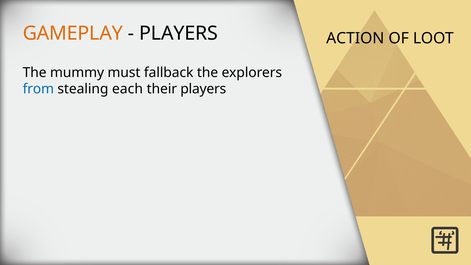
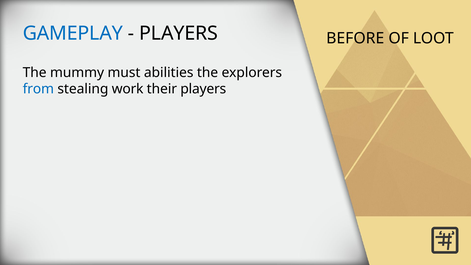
GAMEPLAY colour: orange -> blue (73, 33)
ACTION: ACTION -> BEFORE (355, 38)
fallback: fallback -> abilities (169, 73)
each: each -> work (128, 89)
